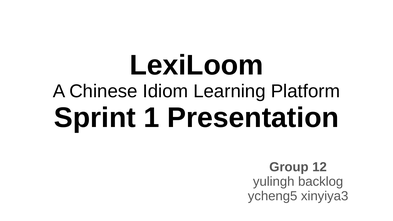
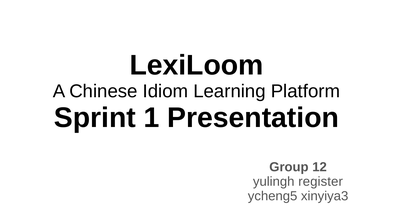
backlog: backlog -> register (321, 182)
